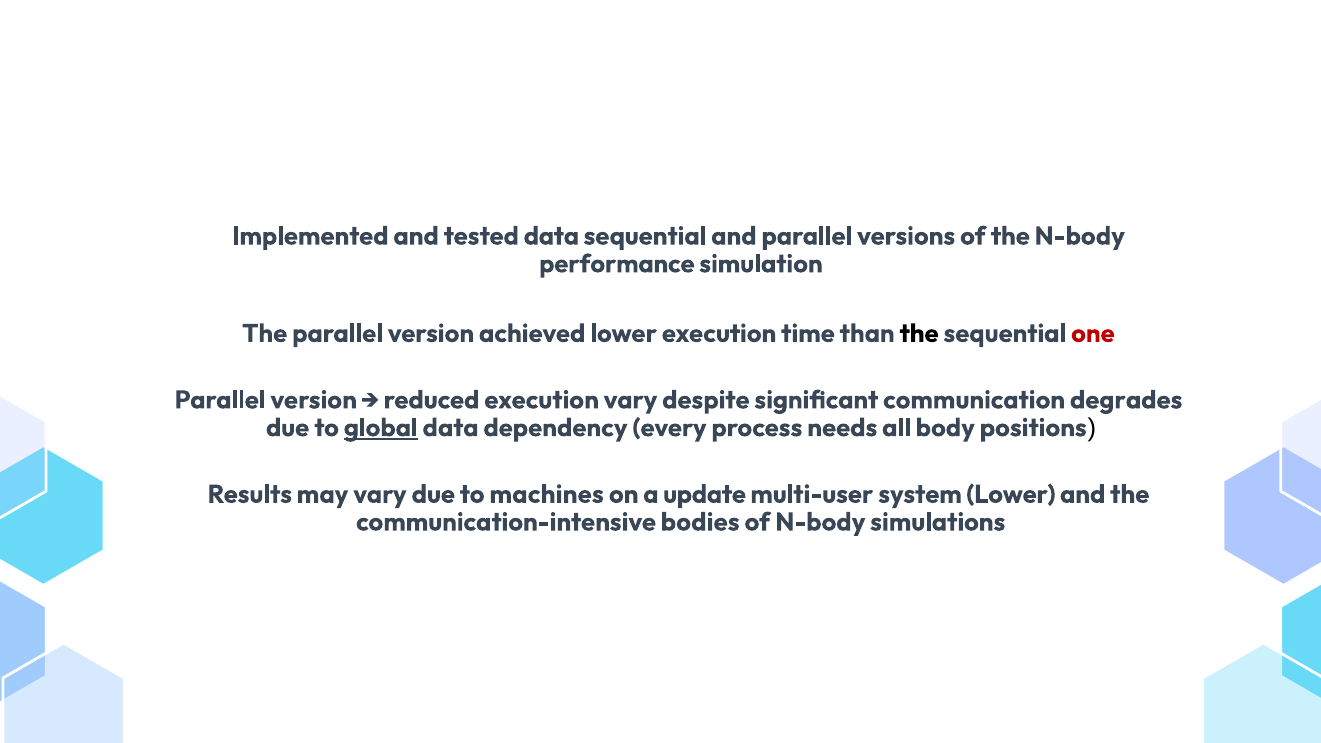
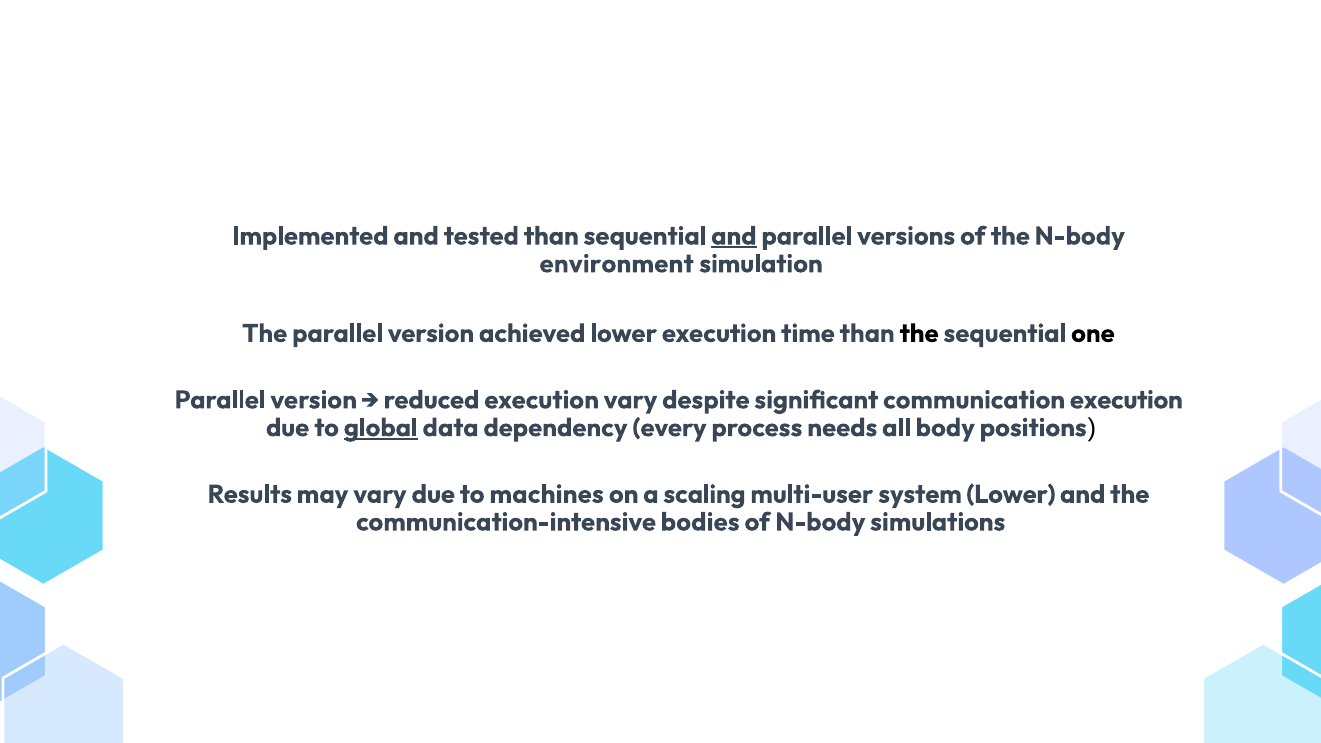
tested data: data -> than (551, 236)
and underline: none -> present (734, 236)
performance: performance -> environment (617, 264)
one colour: red -> black (1093, 334)
communication degrades: degrades -> execution (1126, 400)
update: update -> scaling (705, 494)
